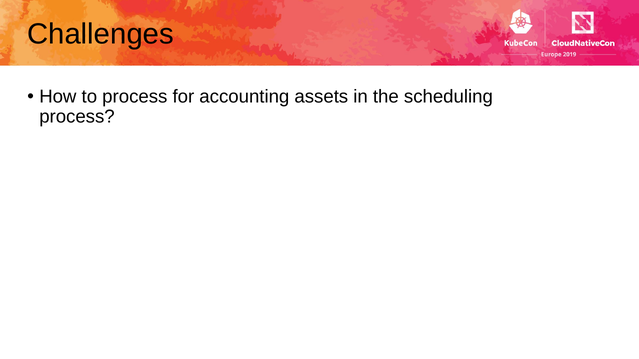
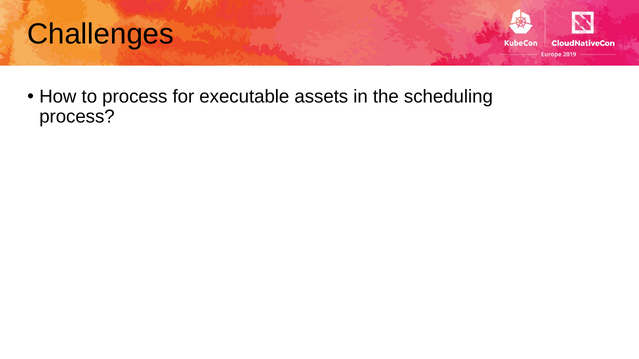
accounting: accounting -> executable (244, 97)
